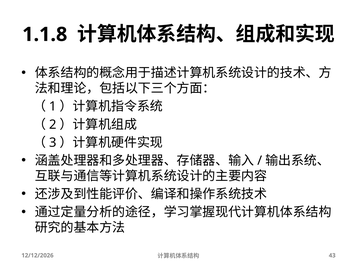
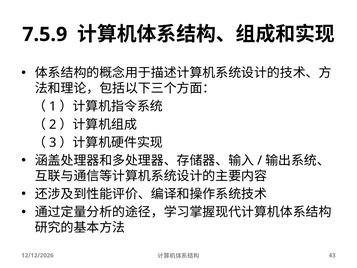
1.1.8: 1.1.8 -> 7.5.9 (45, 34)
